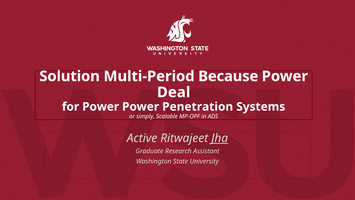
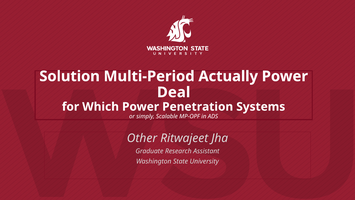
Because: Because -> Actually (228, 76)
for Power: Power -> Which (101, 107)
Active: Active -> Other (142, 138)
Jha underline: present -> none (220, 138)
